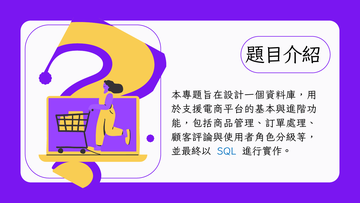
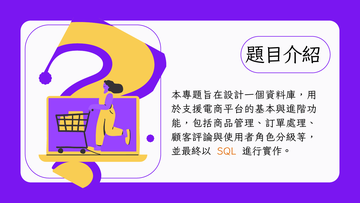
SQL colour: blue -> orange (227, 151)
